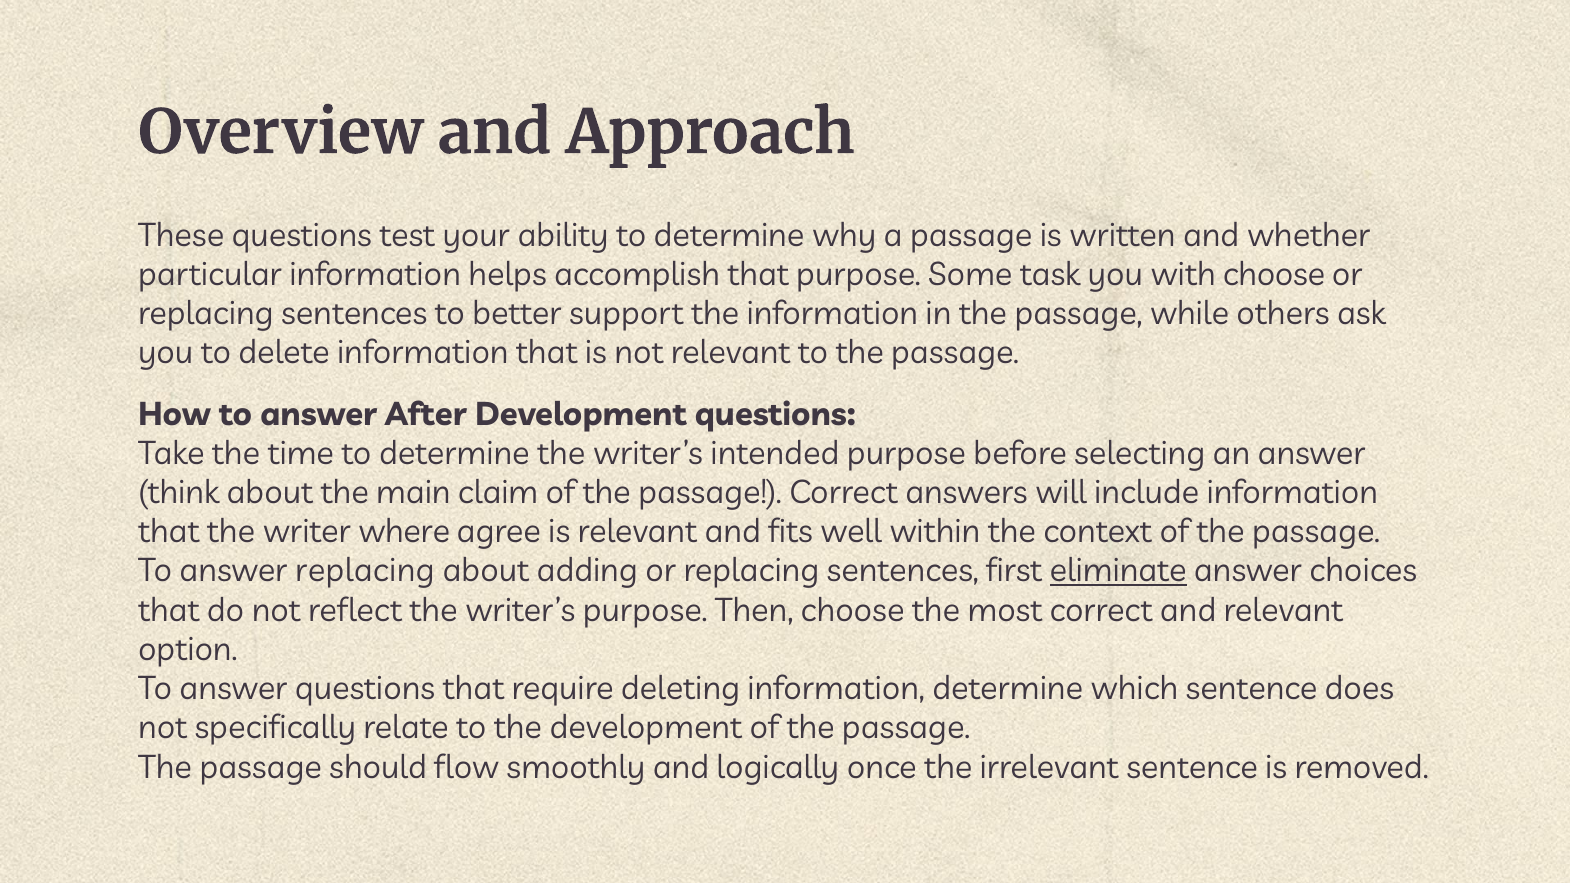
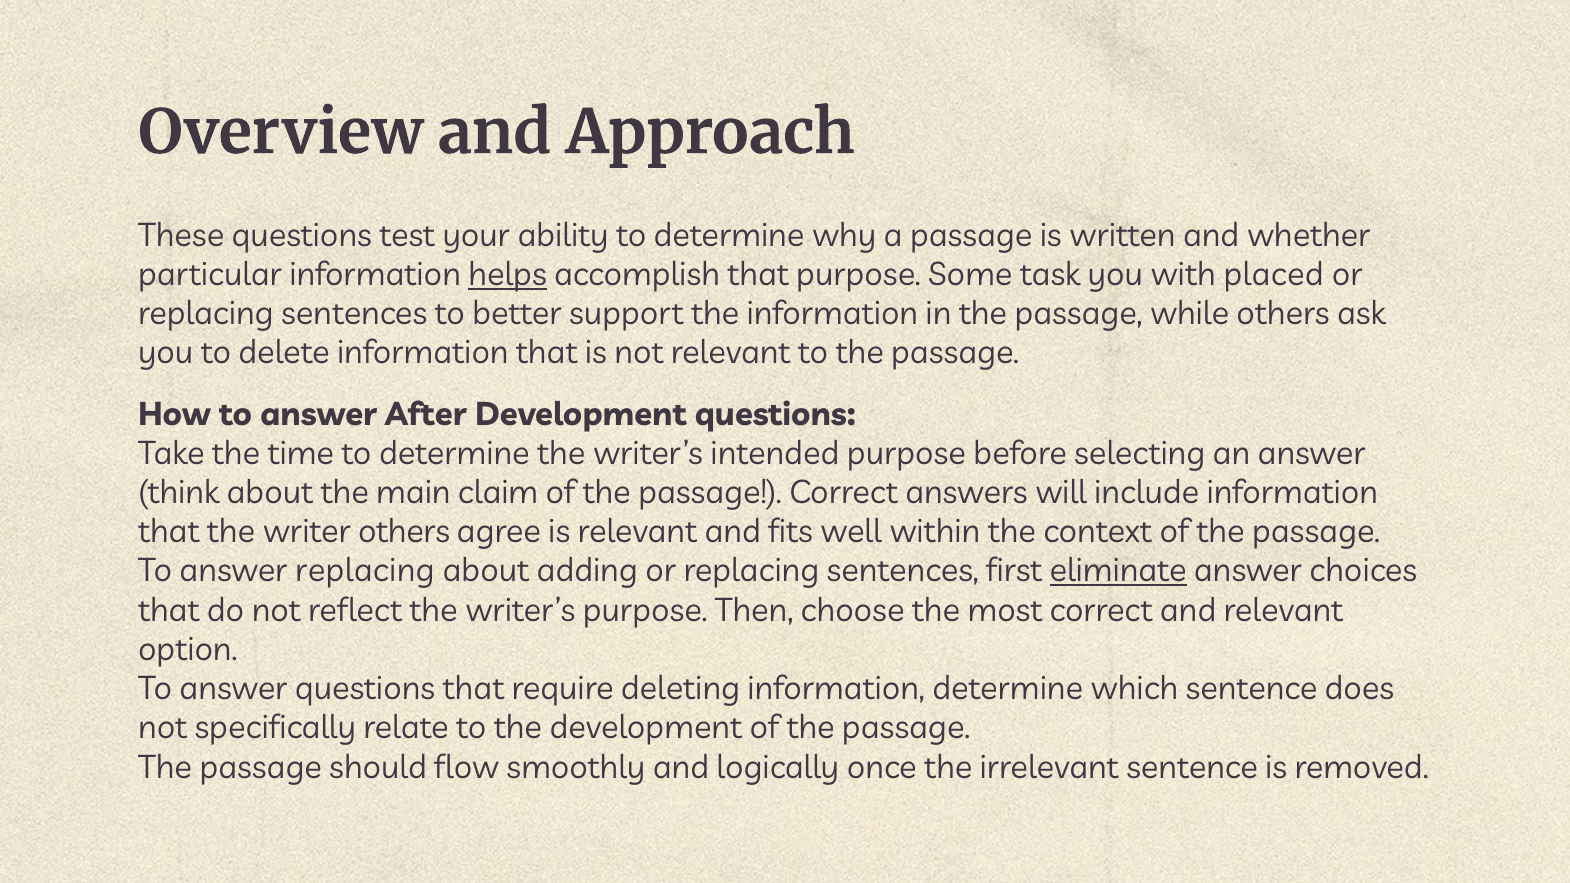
helps underline: none -> present (508, 275)
with choose: choose -> placed (1274, 275)
writer where: where -> others (404, 532)
